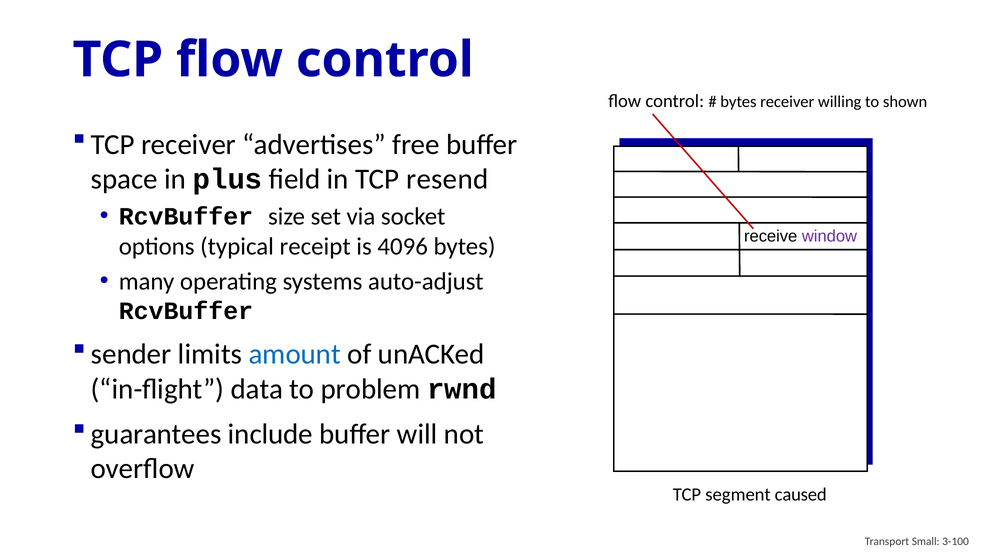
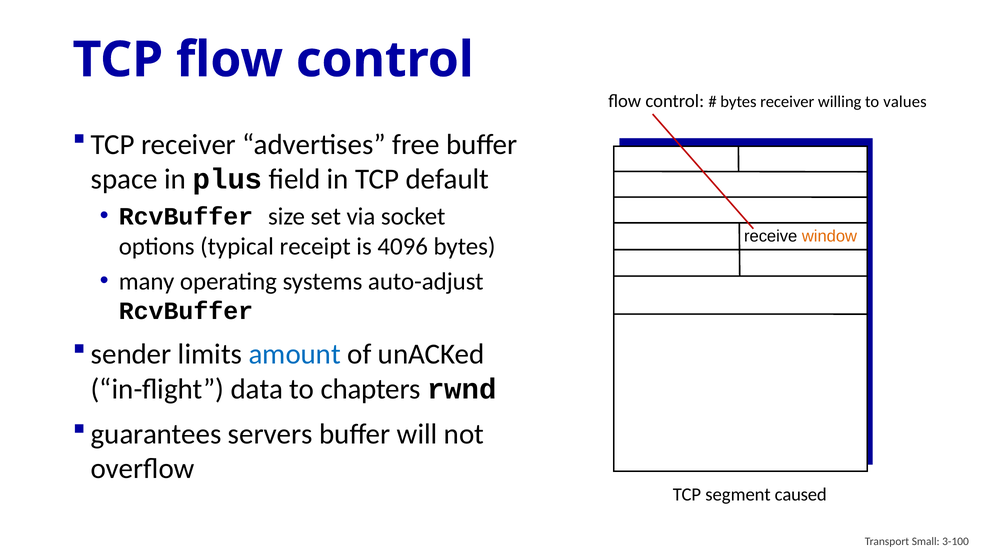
shown: shown -> values (905, 102)
resend: resend -> default (447, 179)
window colour: purple -> orange (829, 236)
problem: problem -> chapters (371, 389)
include: include -> servers (270, 434)
